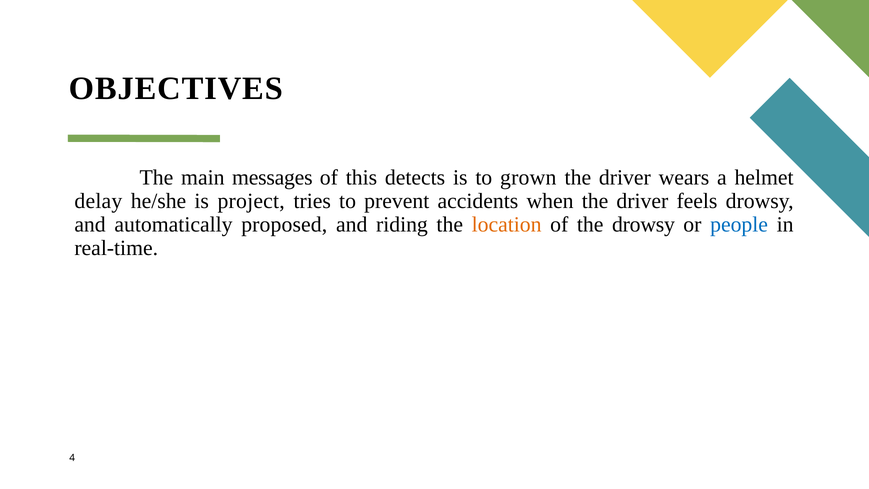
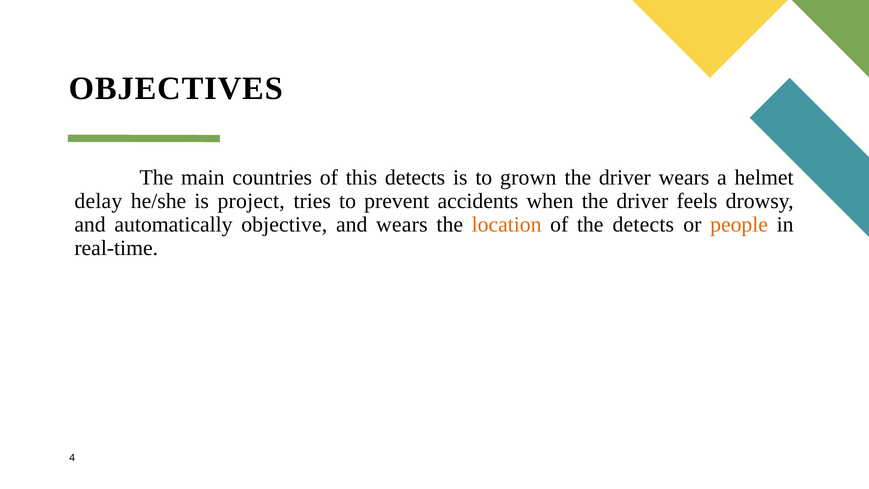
messages: messages -> countries (272, 177)
proposed: proposed -> objective (284, 224)
and riding: riding -> wears (402, 224)
the drowsy: drowsy -> detects (643, 224)
people colour: blue -> orange (739, 224)
